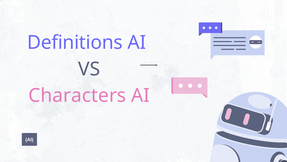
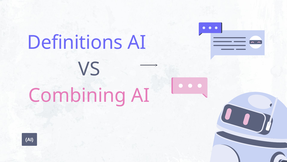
Characters: Characters -> Combining (77, 95)
